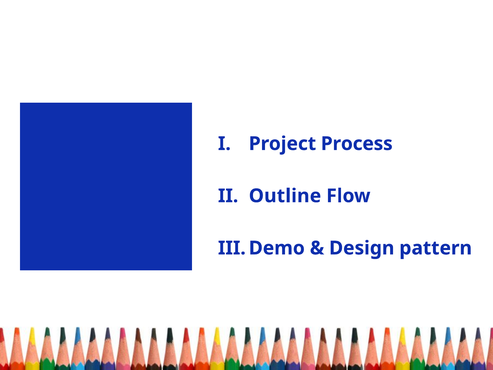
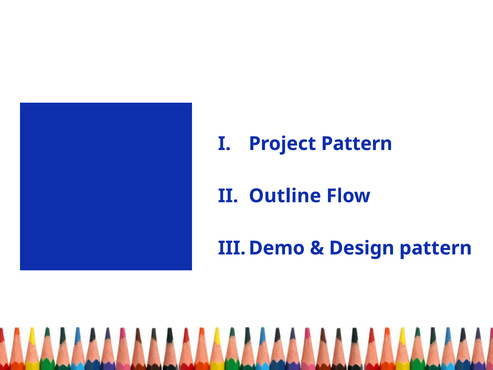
Project Process: Process -> Pattern (357, 144)
